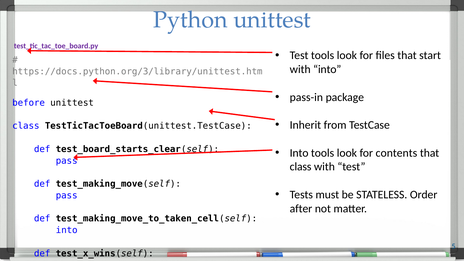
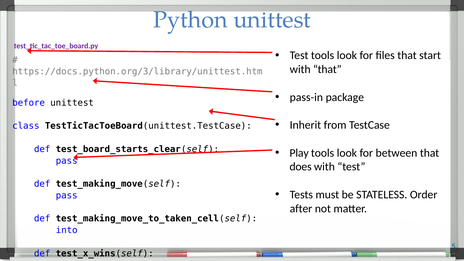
with into: into -> that (327, 69)
Into: Into -> Play (299, 153)
contents: contents -> between (396, 153)
class: class -> does (301, 167)
